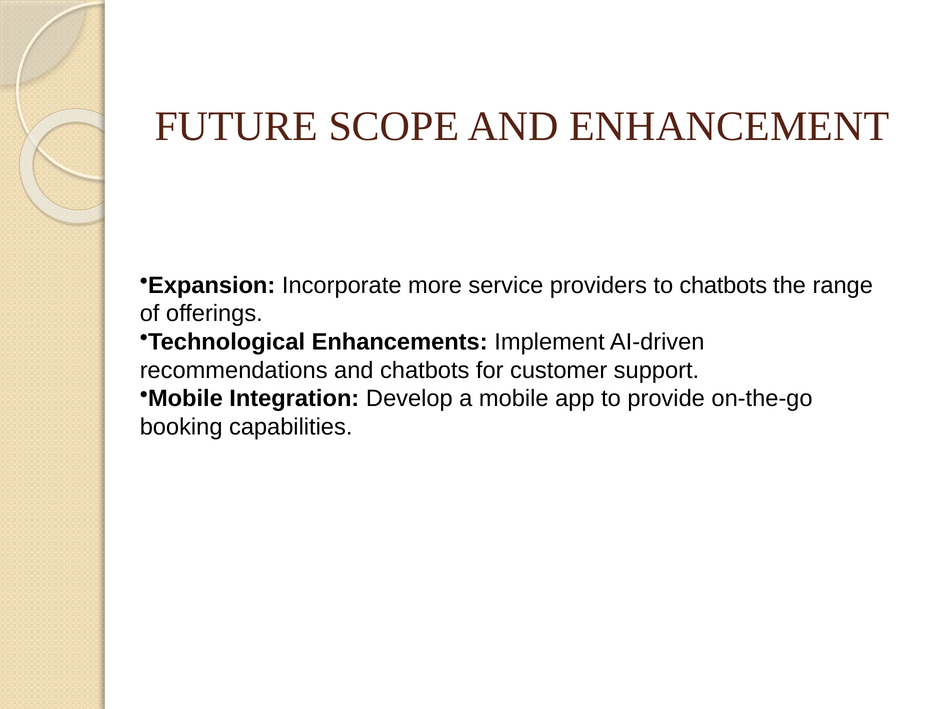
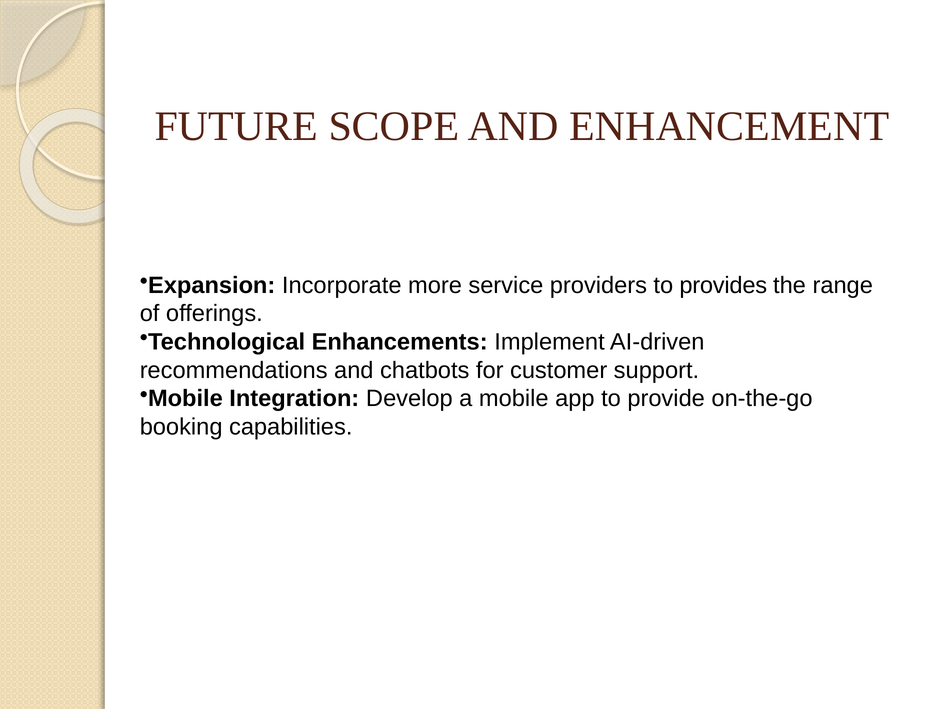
to chatbots: chatbots -> provides (723, 285)
